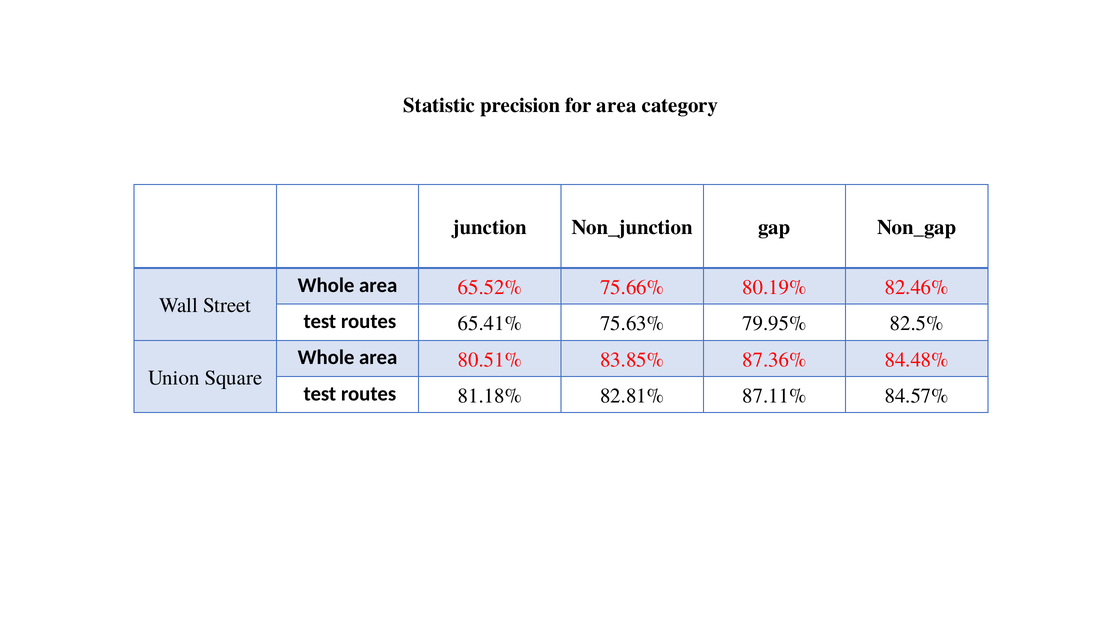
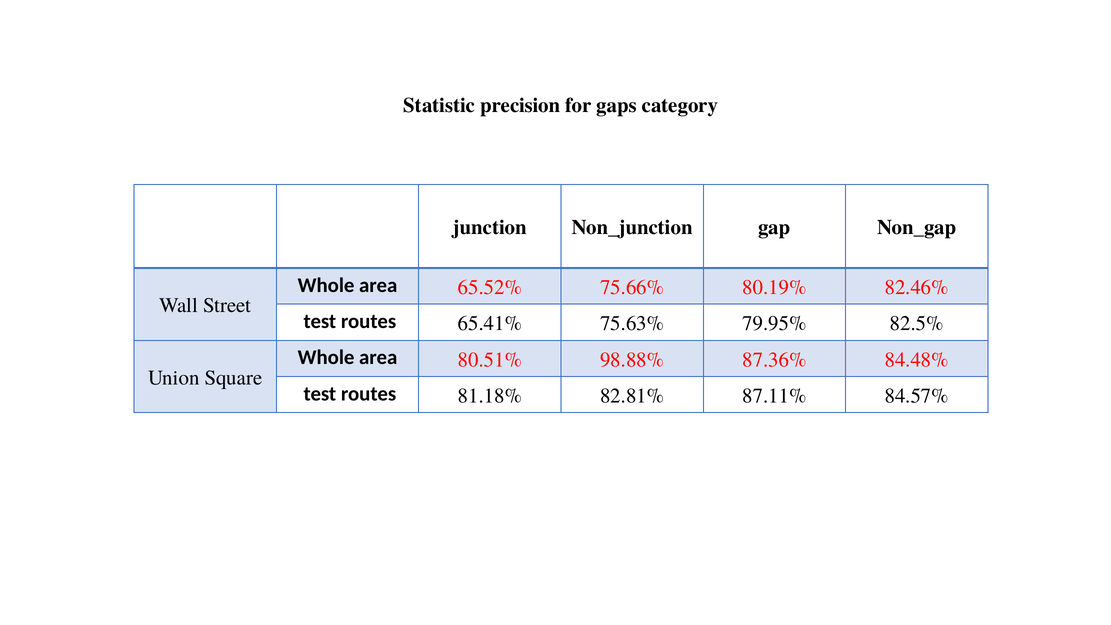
for area: area -> gaps (617, 105)
83.85%: 83.85% -> 98.88% (632, 360)
